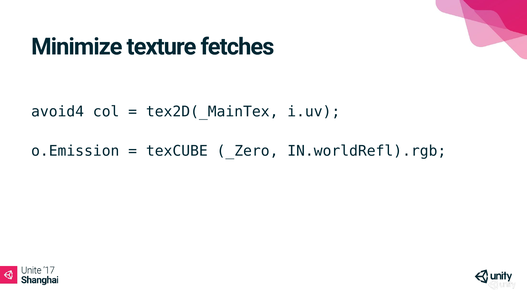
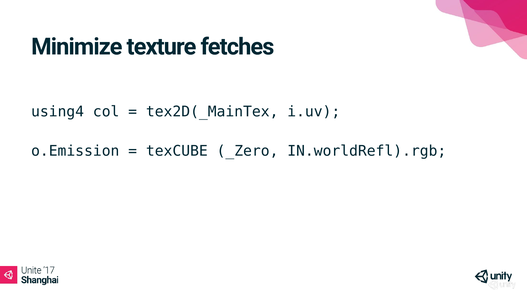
avoid4: avoid4 -> using4 (58, 112)
